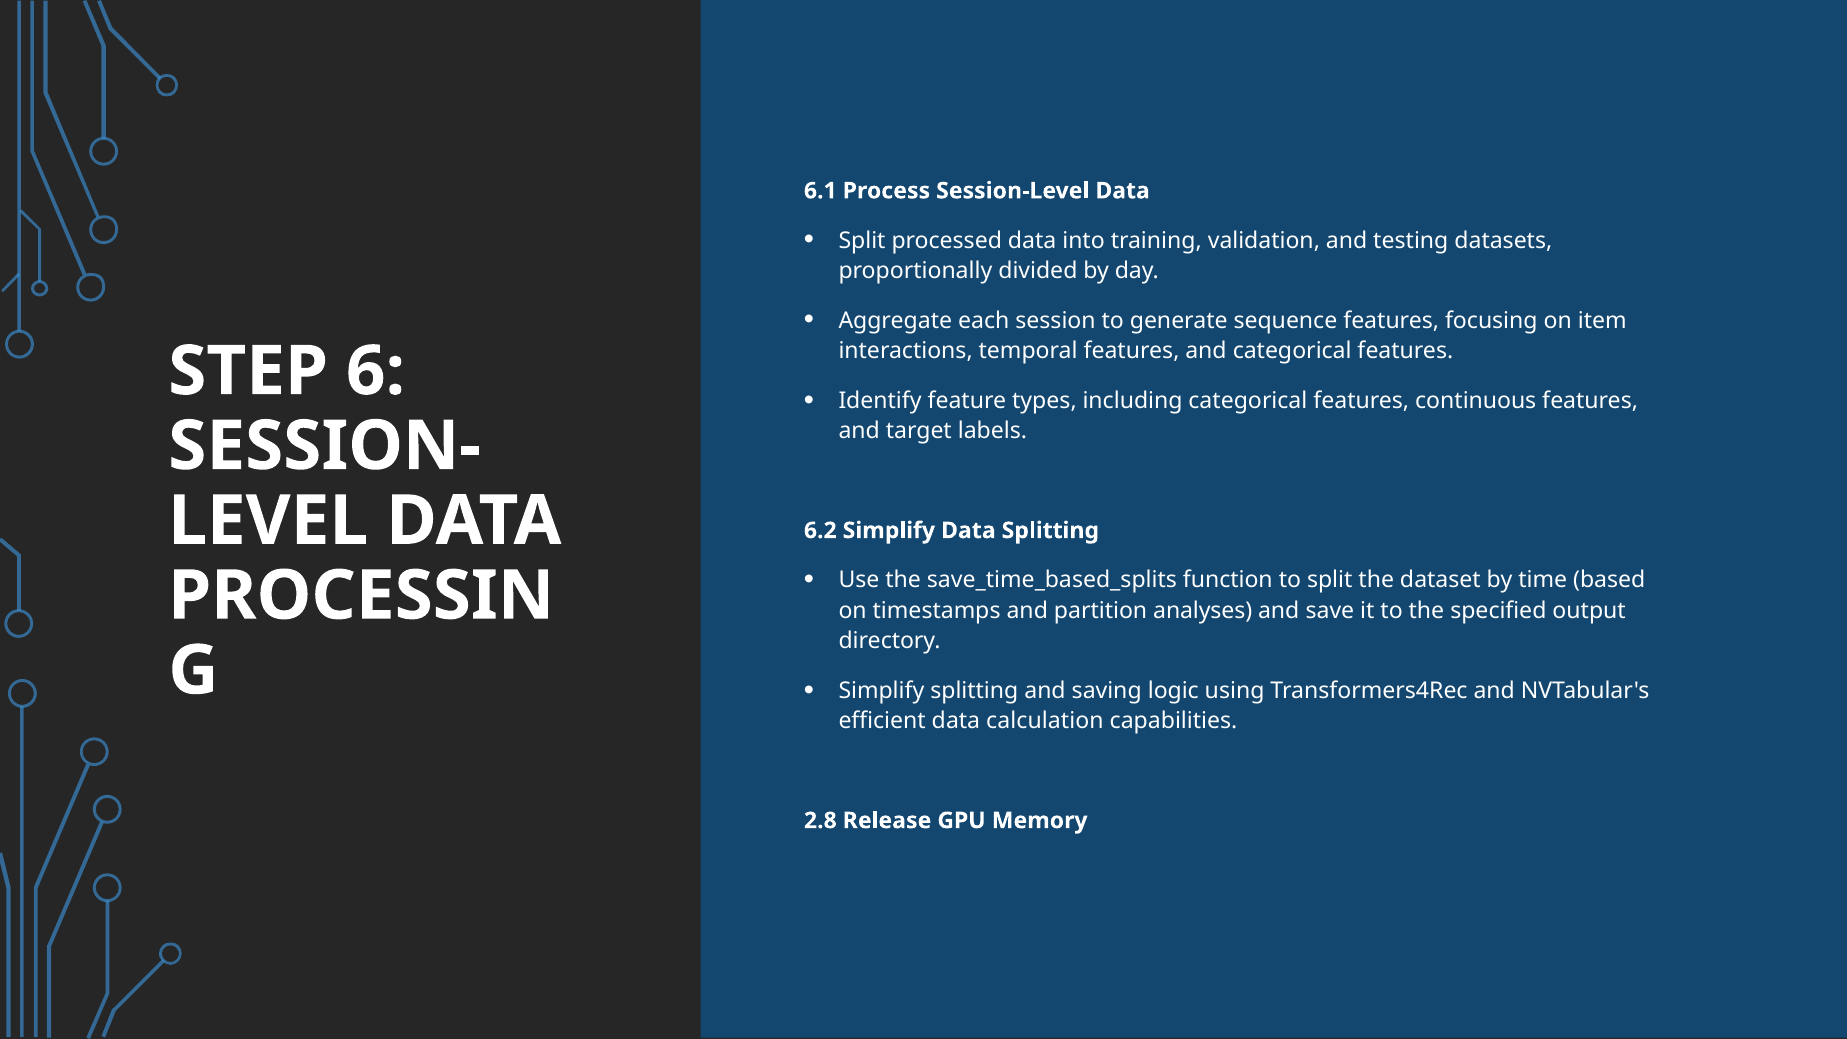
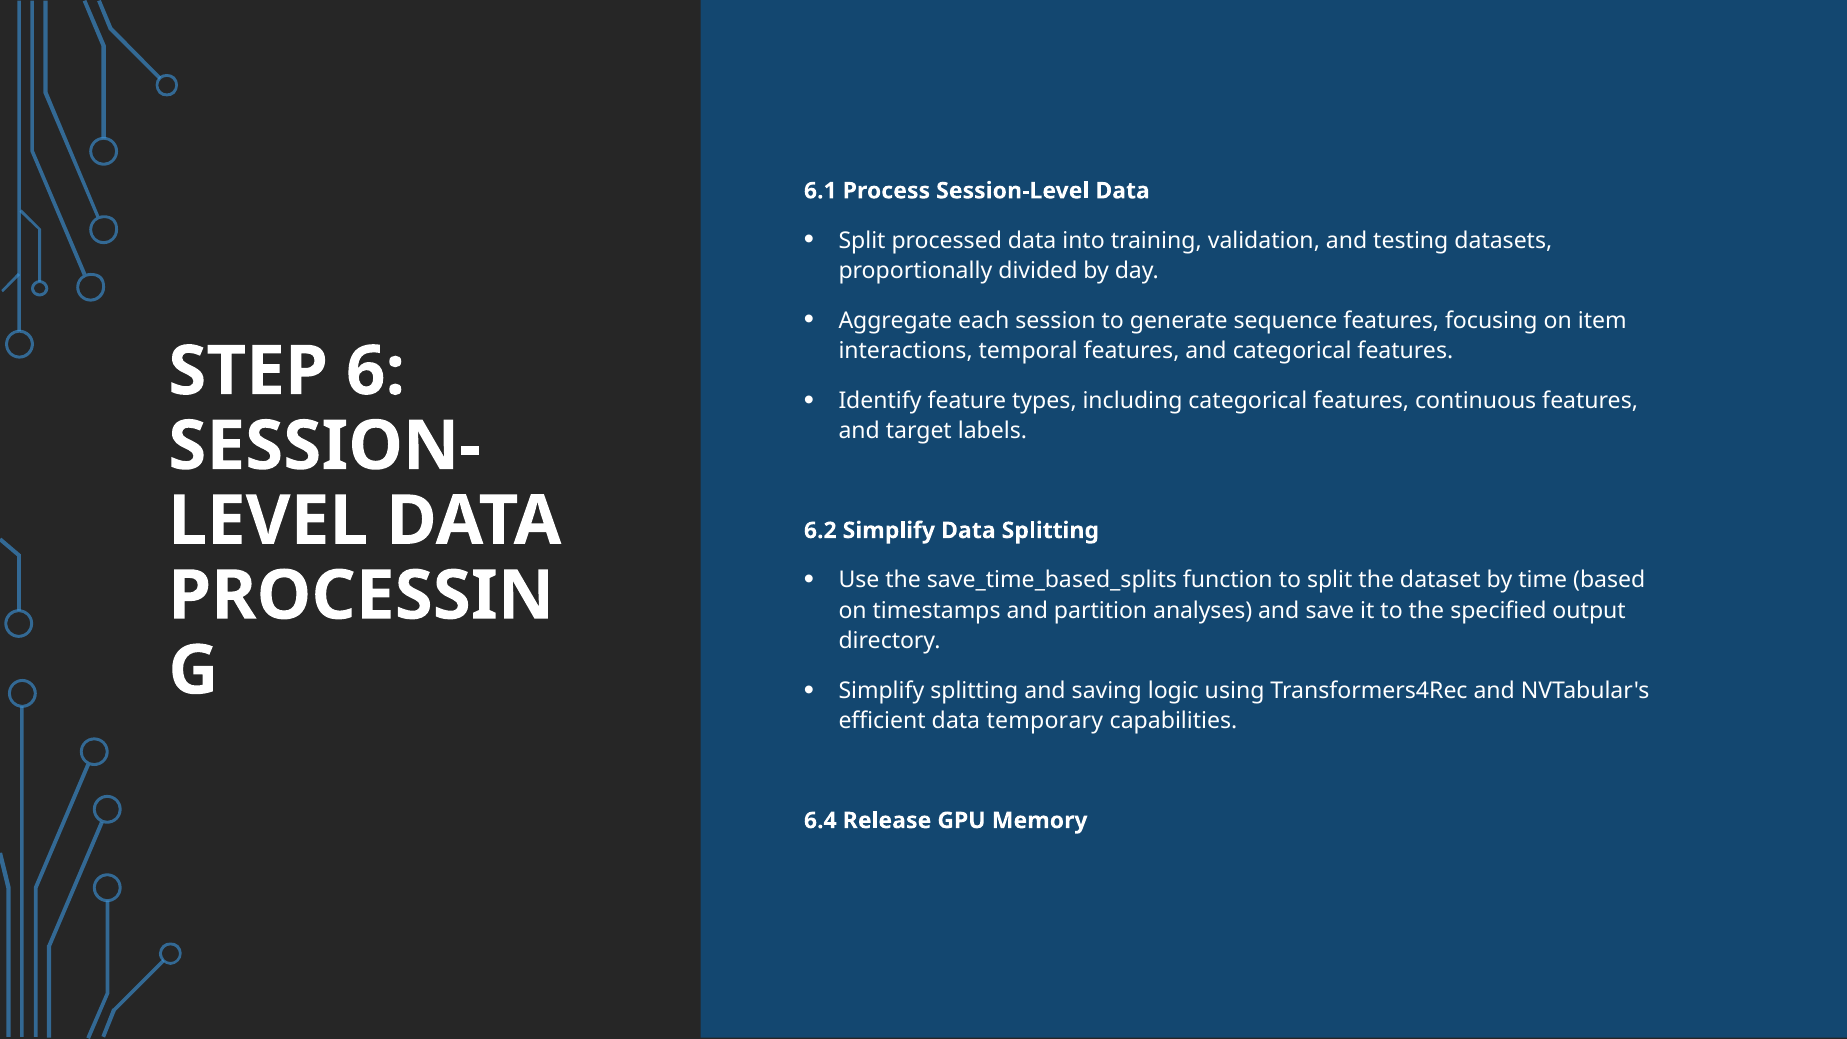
calculation: calculation -> temporary (1045, 721)
2.8: 2.8 -> 6.4 (820, 821)
